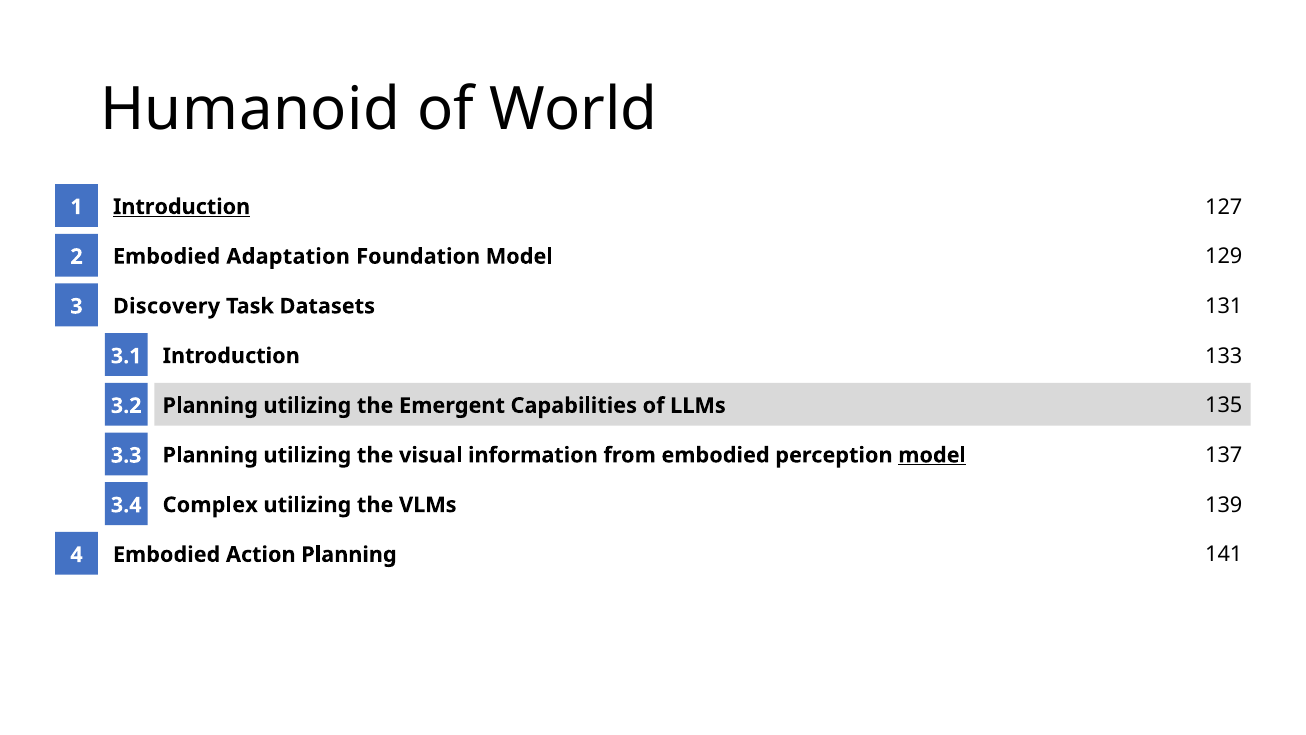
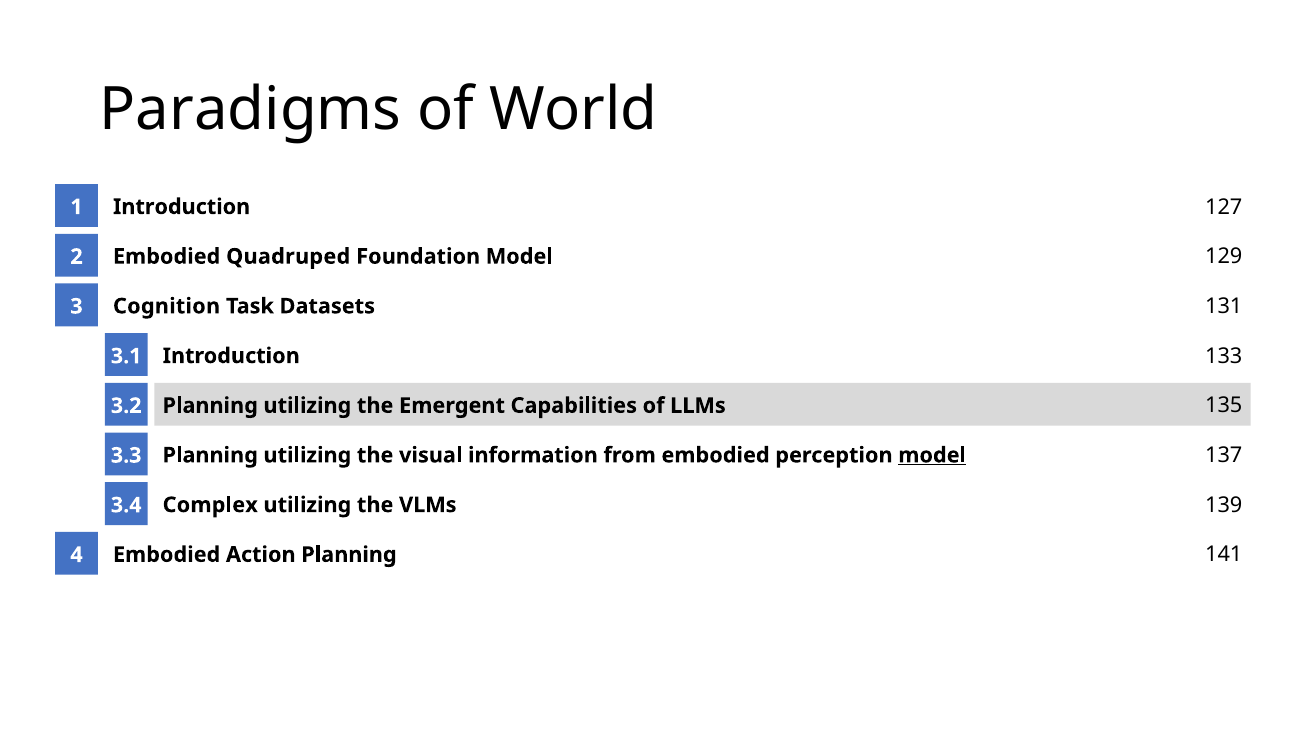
Humanoid: Humanoid -> Paradigms (251, 110)
Introduction underline: present -> none (182, 207)
Adaptation: Adaptation -> Quadruped (288, 256)
Discovery: Discovery -> Cognition (167, 306)
